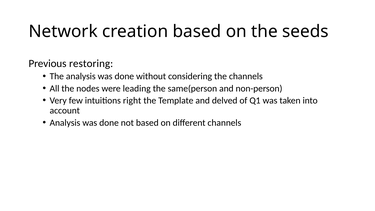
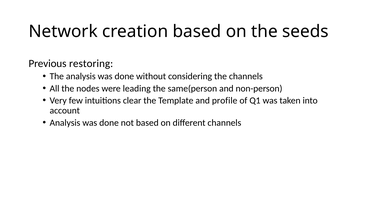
right: right -> clear (132, 100)
delved: delved -> profile (225, 100)
